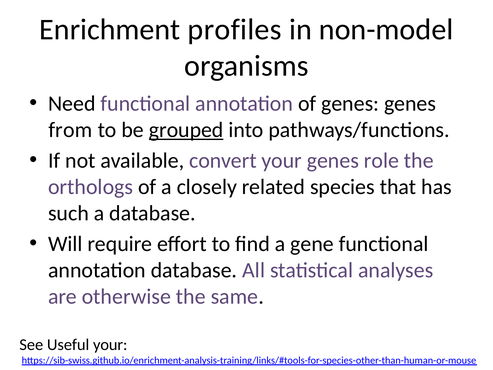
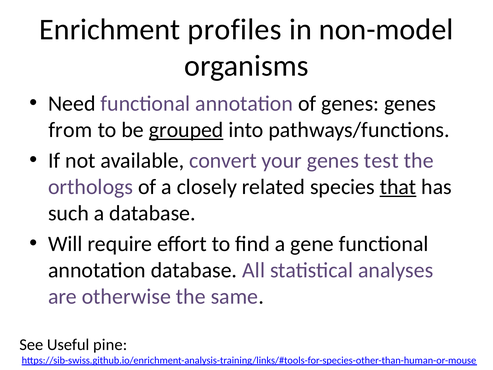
role: role -> test (381, 160)
that underline: none -> present (398, 187)
Useful your: your -> pine (110, 345)
